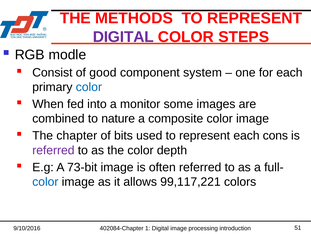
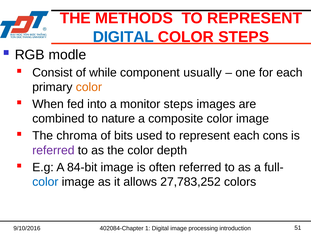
DIGITAL colour: purple -> blue (123, 37)
good: good -> while (103, 72)
system: system -> usually (203, 72)
color colour: blue -> orange (89, 87)
monitor some: some -> steps (178, 104)
chapter: chapter -> chroma (77, 135)
73-bit: 73-bit -> 84-bit (82, 167)
99,117,221: 99,117,221 -> 27,783,252 (190, 181)
